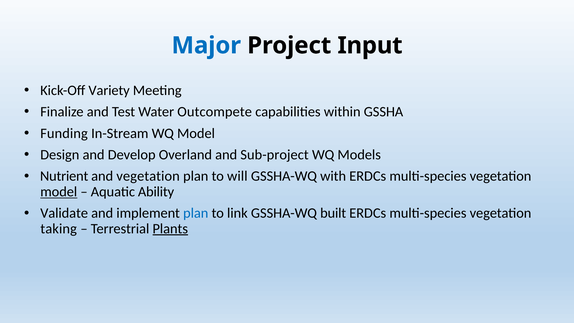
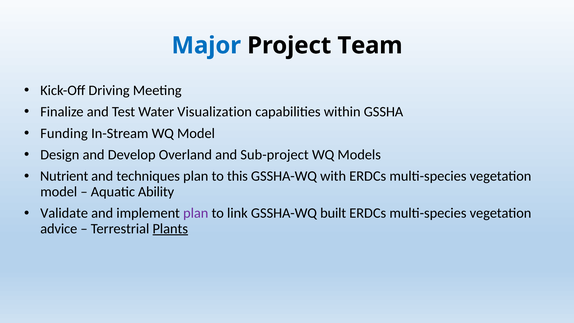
Input: Input -> Team (370, 45)
Variety: Variety -> Driving (109, 90)
Outcompete: Outcompete -> Visualization (215, 112)
and vegetation: vegetation -> techniques (148, 176)
will: will -> this (237, 176)
model underline: present -> none (59, 192)
plan colour: blue -> purple (196, 213)
taking: taking -> advice (59, 229)
